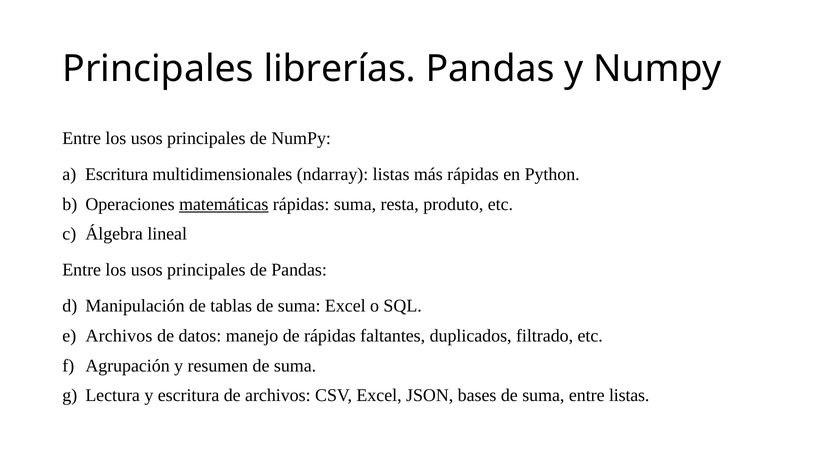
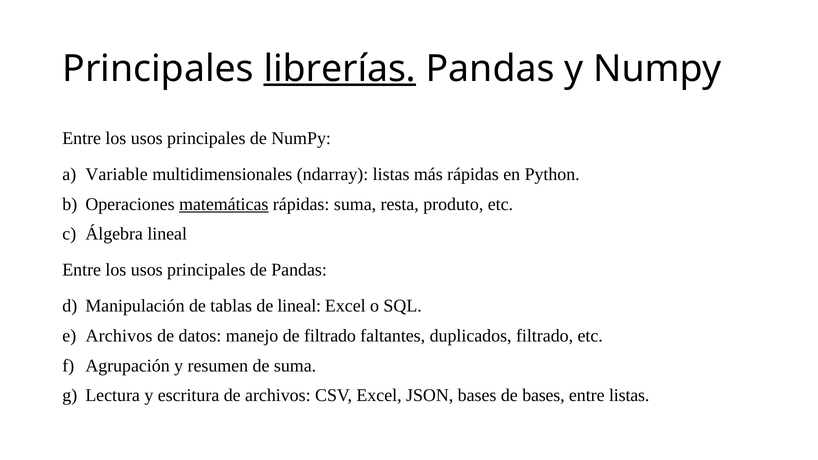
librerías underline: none -> present (340, 69)
Escritura: Escritura -> Variable (117, 174)
tablas de suma: suma -> lineal (299, 306)
de rápidas: rápidas -> filtrado (330, 336)
bases de suma: suma -> bases (543, 396)
